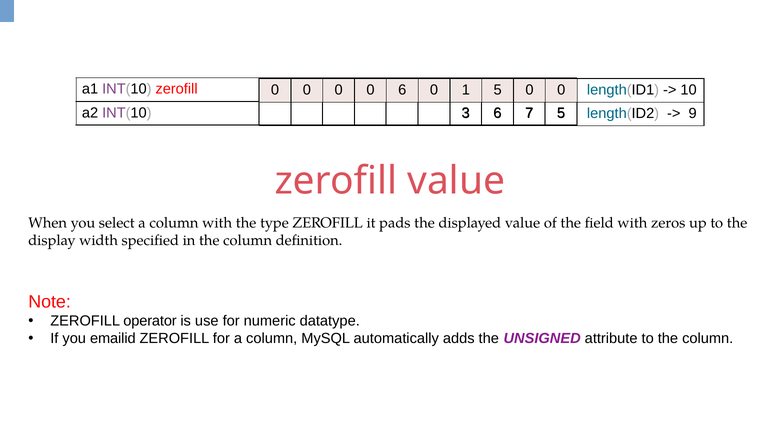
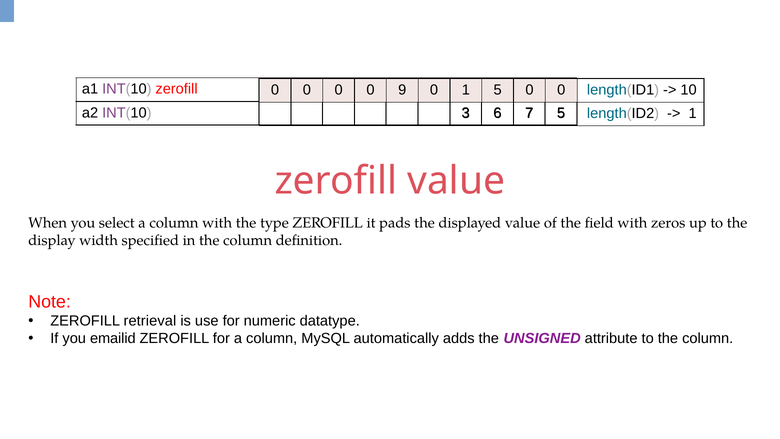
0 6: 6 -> 9 (402, 90)
9: 9 -> 1 (693, 114)
operator: operator -> retrieval (150, 321)
